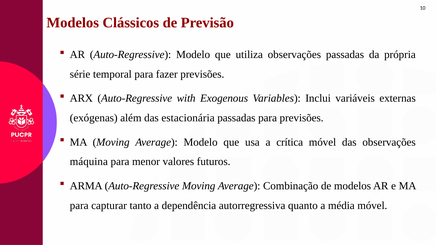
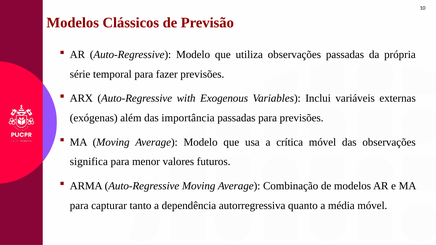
estacionária: estacionária -> importância (188, 118)
máquina: máquina -> significa (89, 162)
